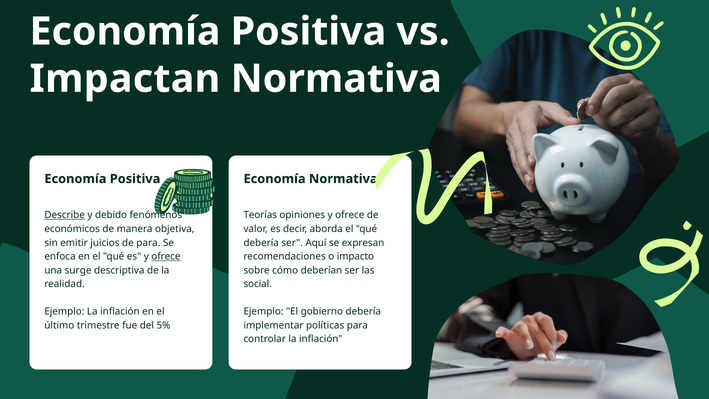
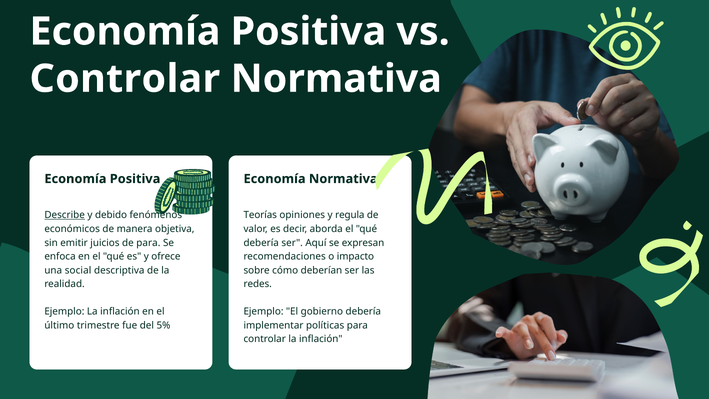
Impactan: Impactan -> Controlar (125, 79)
opiniones y ofrece: ofrece -> regula (350, 215)
ofrece underline: present -> none (166, 256)
surge: surge -> social (78, 270)
social: social -> redes (258, 284)
